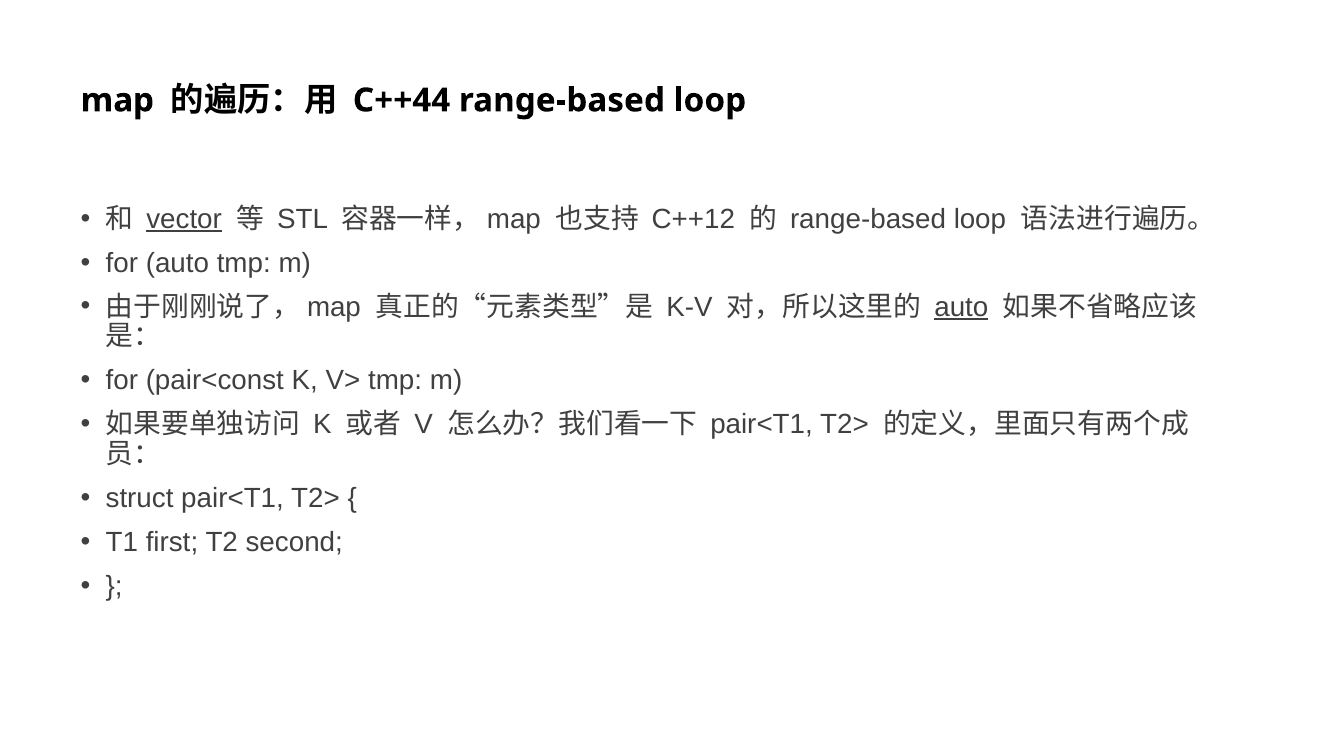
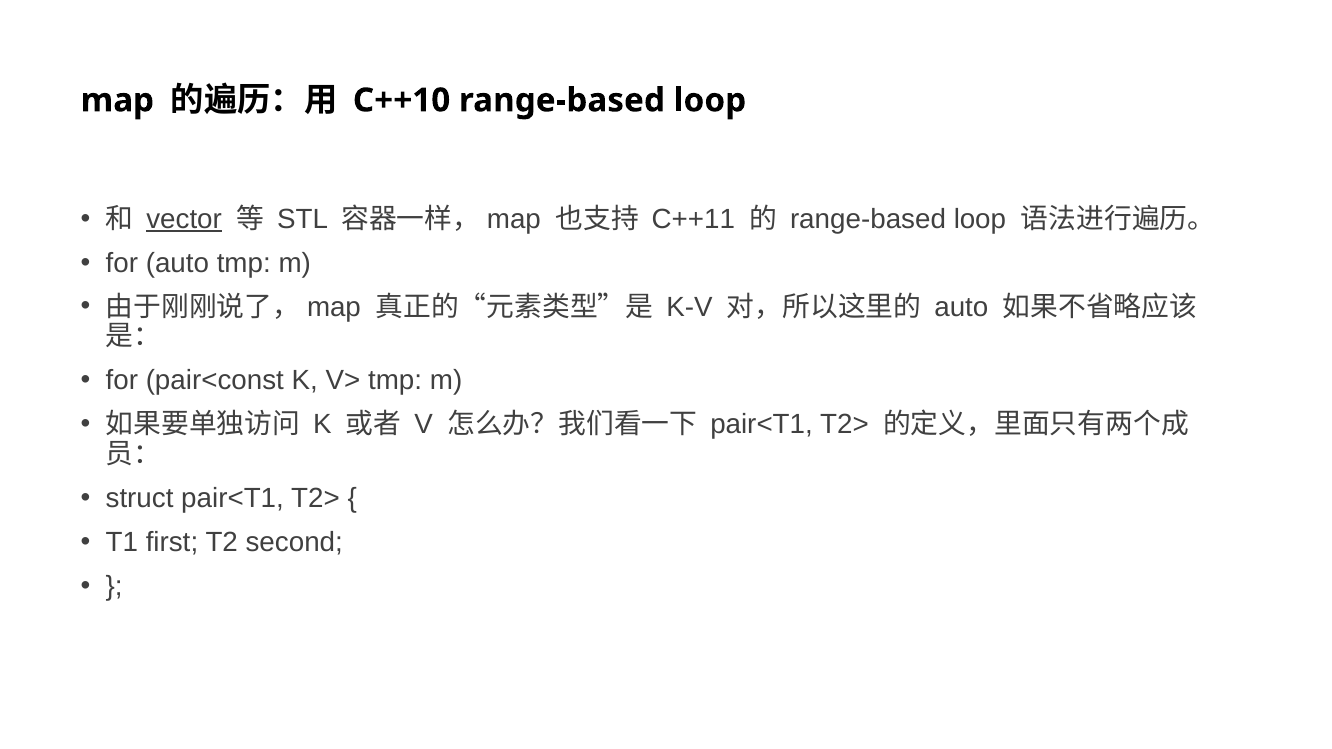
C++44: C++44 -> C++10 (402, 100)
C++12: C++12 -> C++11 (693, 219)
auto underline: present -> none (961, 307)
